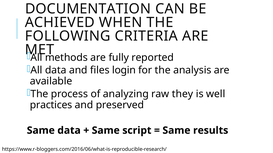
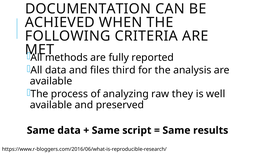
login: login -> third (124, 70)
practices: practices -> available (51, 105)
